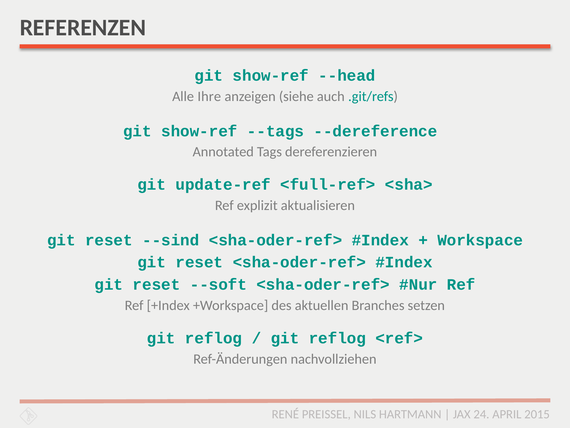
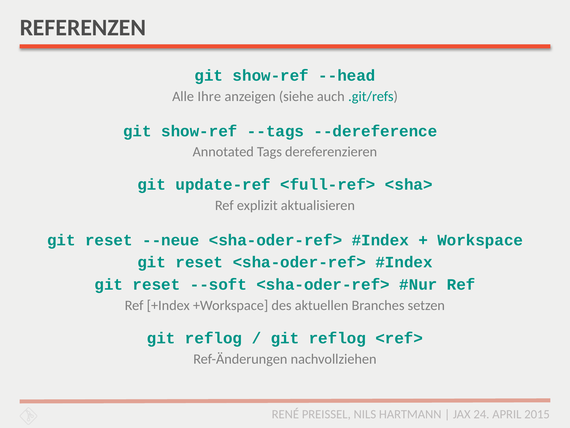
--sind: --sind -> --neue (171, 240)
